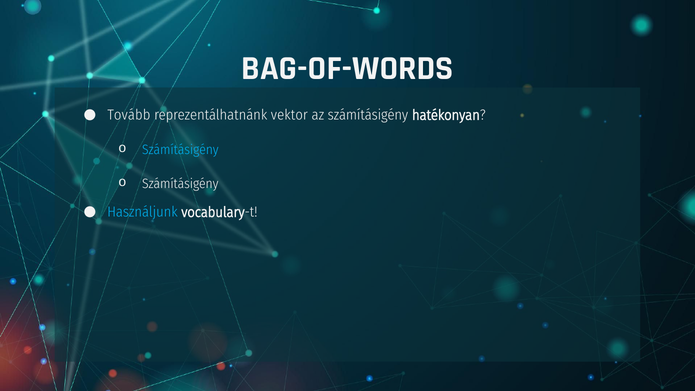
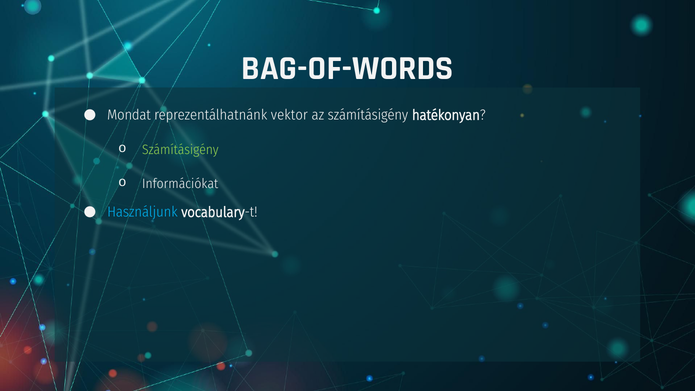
Tovább: Tovább -> Mondat (129, 115)
Számításigény colour: light blue -> light green (180, 150)
Számításigény: Számításigény -> Információkat (180, 184)
